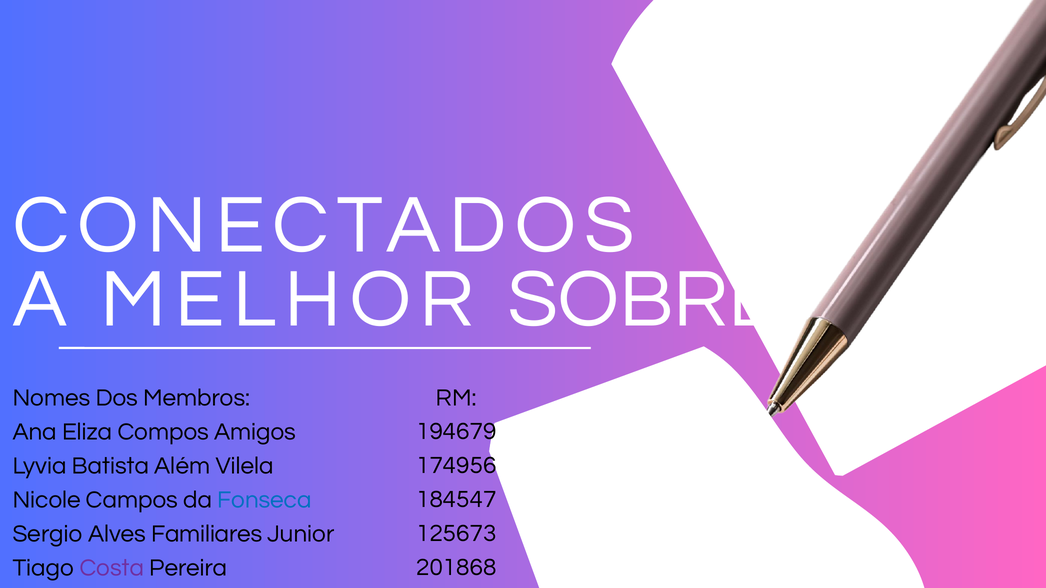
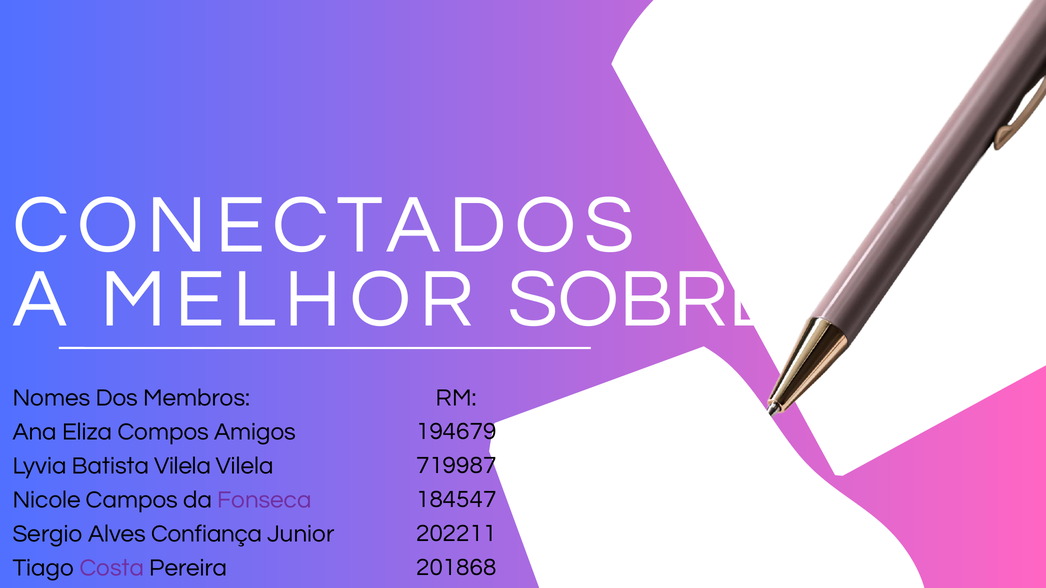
174956: 174956 -> 719987 (456, 466)
Batista Além: Além -> Vilela (183, 466)
Fonseca colour: blue -> purple (264, 500)
125673: 125673 -> 202211 (456, 534)
Familiares: Familiares -> Confiança (207, 534)
